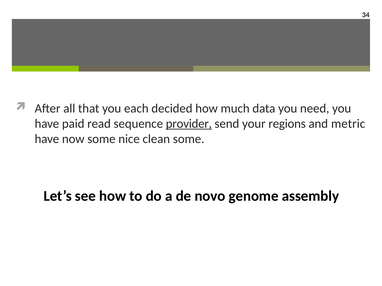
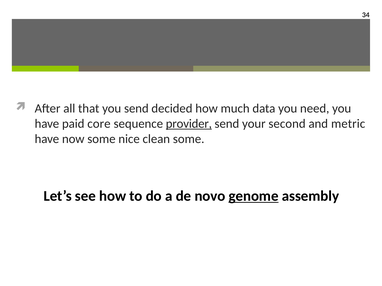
you each: each -> send (136, 109)
read: read -> core (99, 124)
regions: regions -> second (287, 124)
genome underline: none -> present (254, 196)
